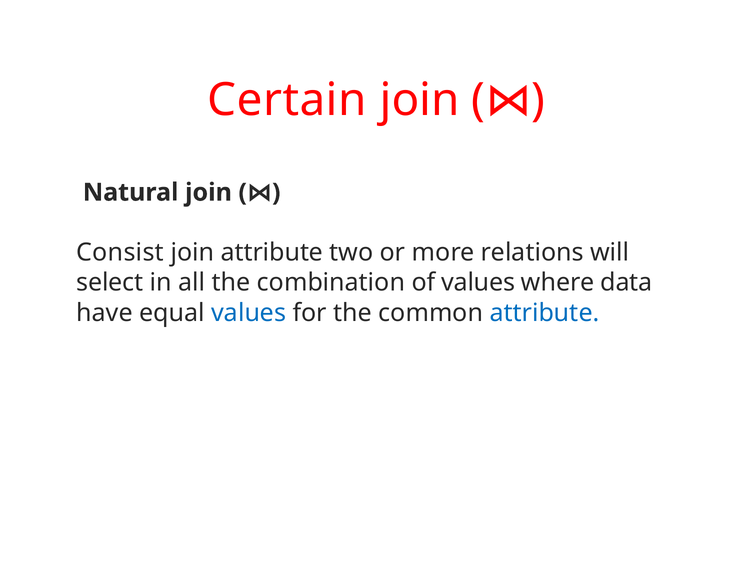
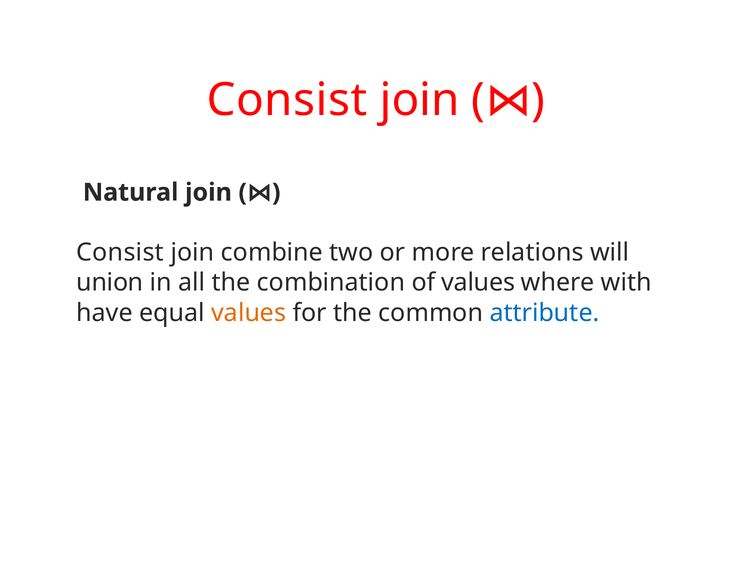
Certain: Certain -> Consist (287, 100)
join attribute: attribute -> combine (272, 253)
select: select -> union (110, 283)
data: data -> with (626, 283)
values colour: blue -> orange (249, 313)
